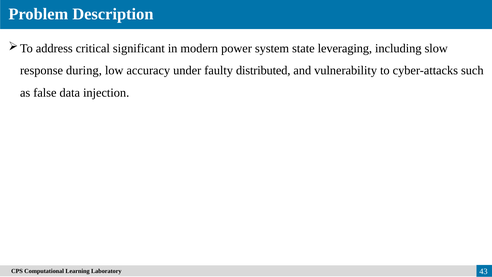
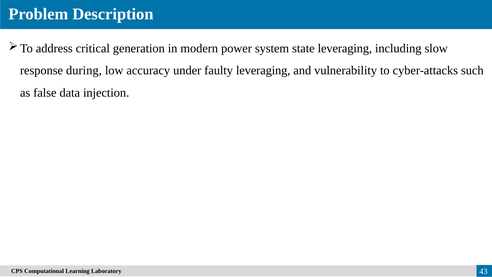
significant: significant -> generation (139, 48)
faulty distributed: distributed -> leveraging (263, 70)
